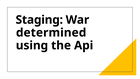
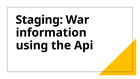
determined: determined -> information (51, 33)
